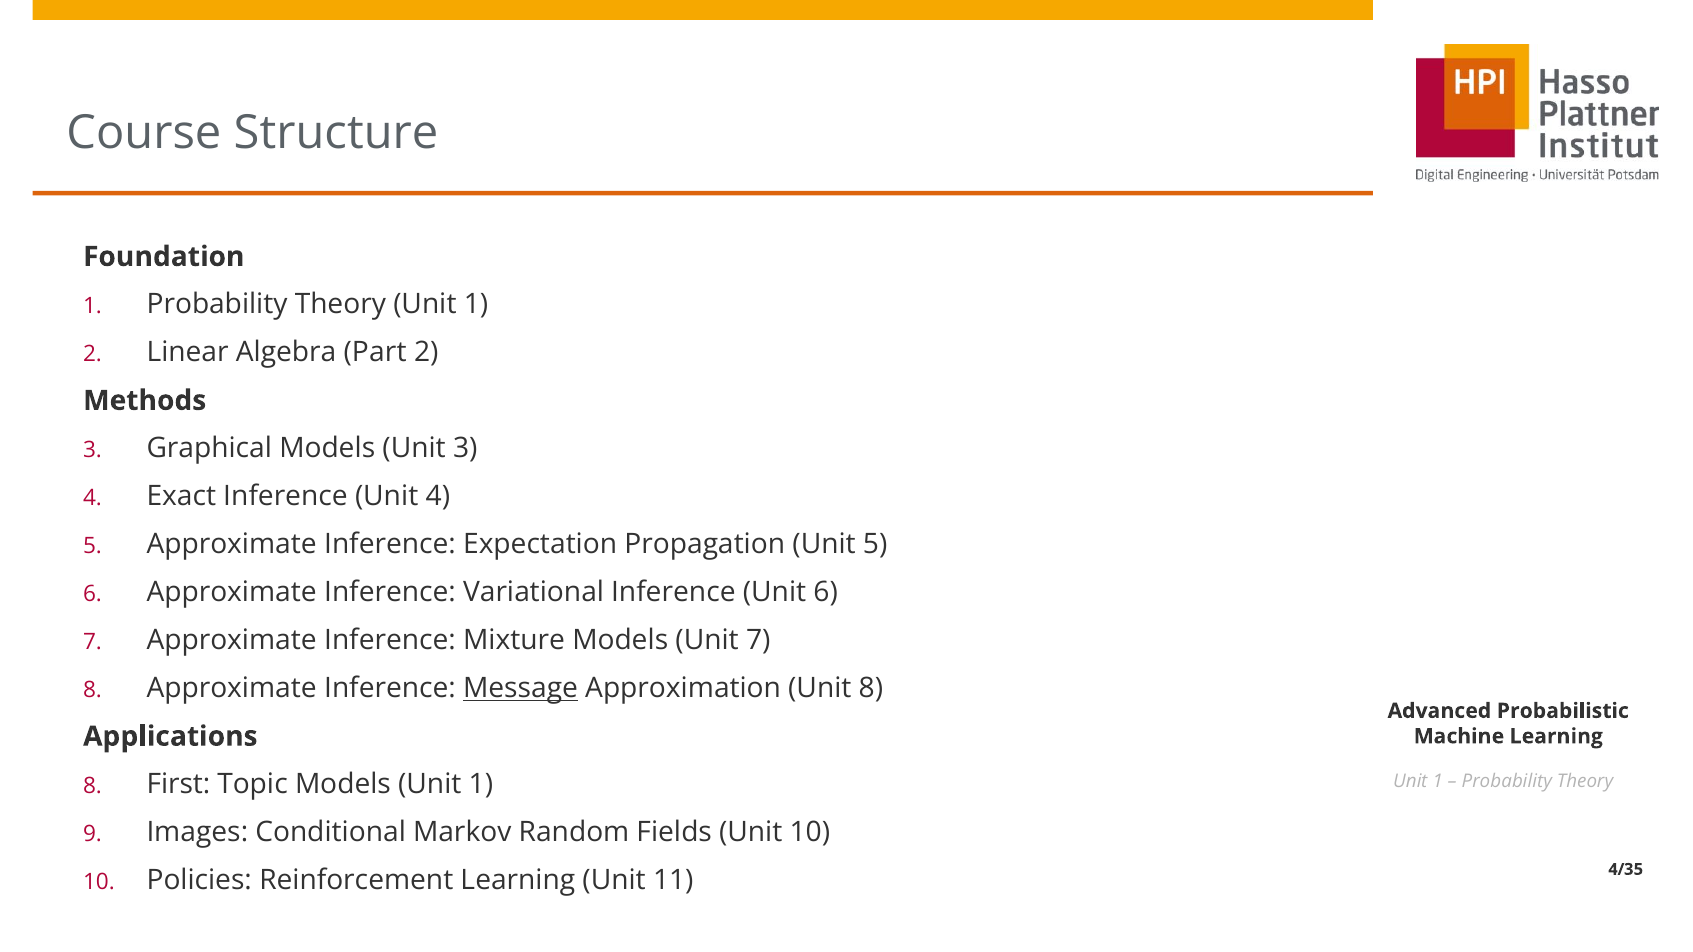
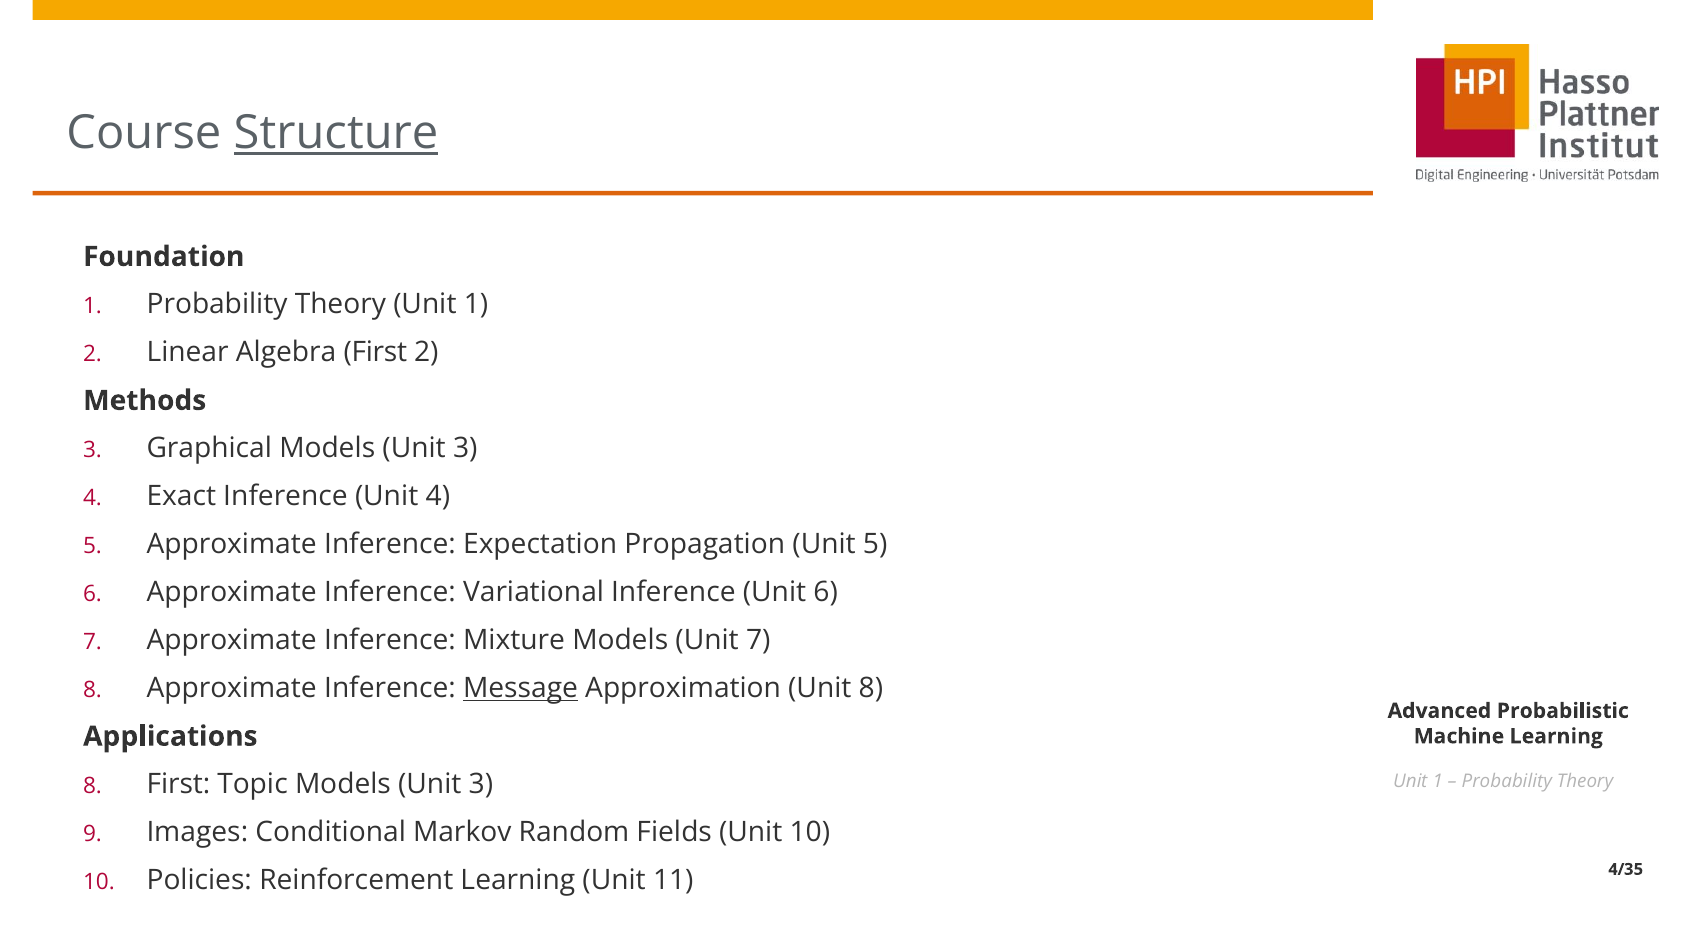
Structure underline: none -> present (336, 133)
Algebra Part: Part -> First (375, 353)
Topic Models Unit 1: 1 -> 3 (481, 785)
